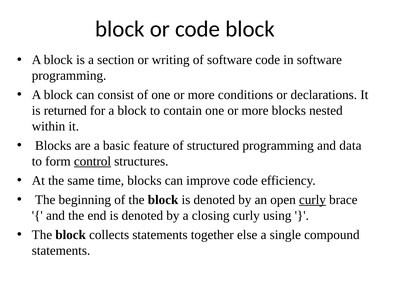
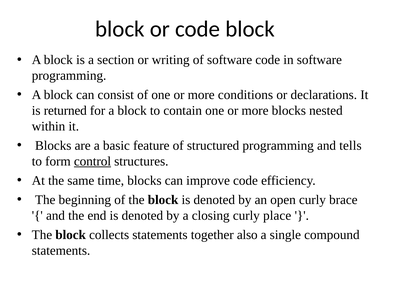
data: data -> tells (350, 145)
curly underline: present -> none (312, 200)
using: using -> place (277, 215)
else: else -> also (247, 235)
